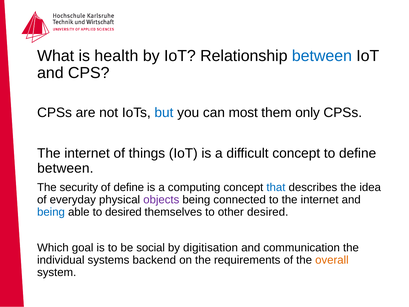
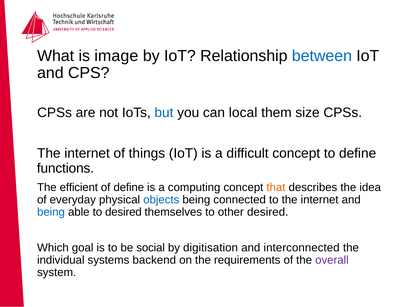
health: health -> image (116, 56)
most: most -> local (243, 113)
only: only -> size (308, 113)
between: between -> functions (65, 168)
security: security -> efficient (79, 187)
that colour: blue -> orange (276, 187)
objects colour: purple -> blue (161, 200)
communication: communication -> interconnected (302, 248)
overall colour: orange -> purple (332, 260)
